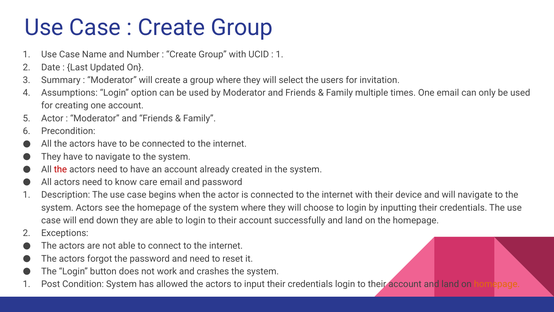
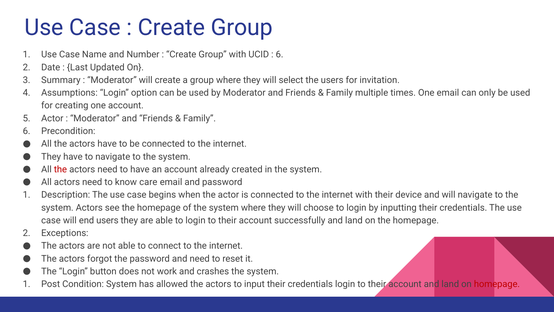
1: 1 -> 6 (280, 55)
end down: down -> users (107, 220)
homepage colour: orange -> red (497, 284)
